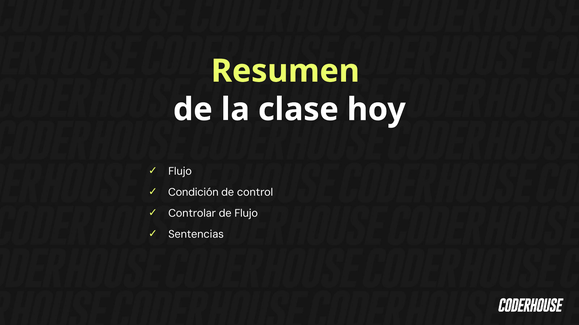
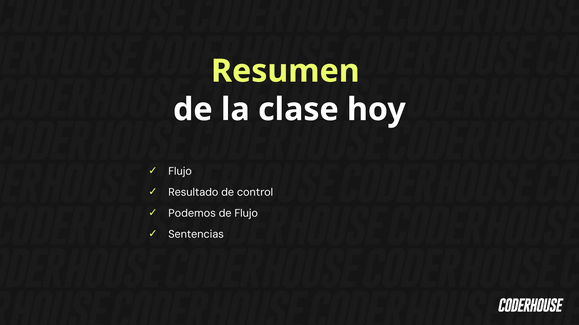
Condición: Condición -> Resultado (193, 193)
Controlar: Controlar -> Podemos (192, 214)
